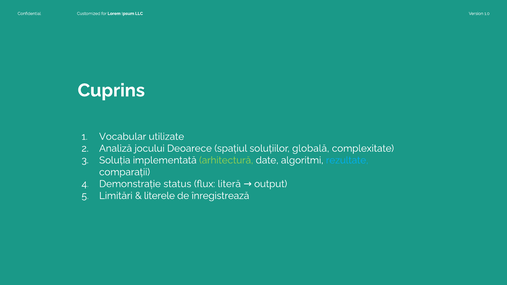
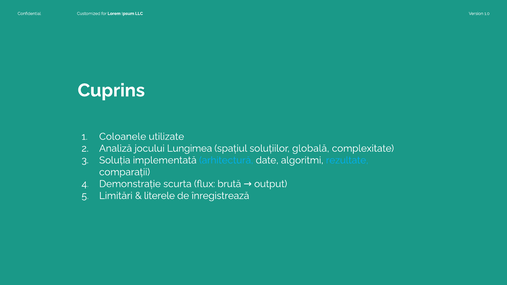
Vocabular: Vocabular -> Coloanele (123, 137)
Deoarece: Deoarece -> Lungimea (190, 148)
arhitectură colour: light green -> light blue (226, 160)
status: status -> scurta (177, 184)
literă: literă -> brută (229, 184)
